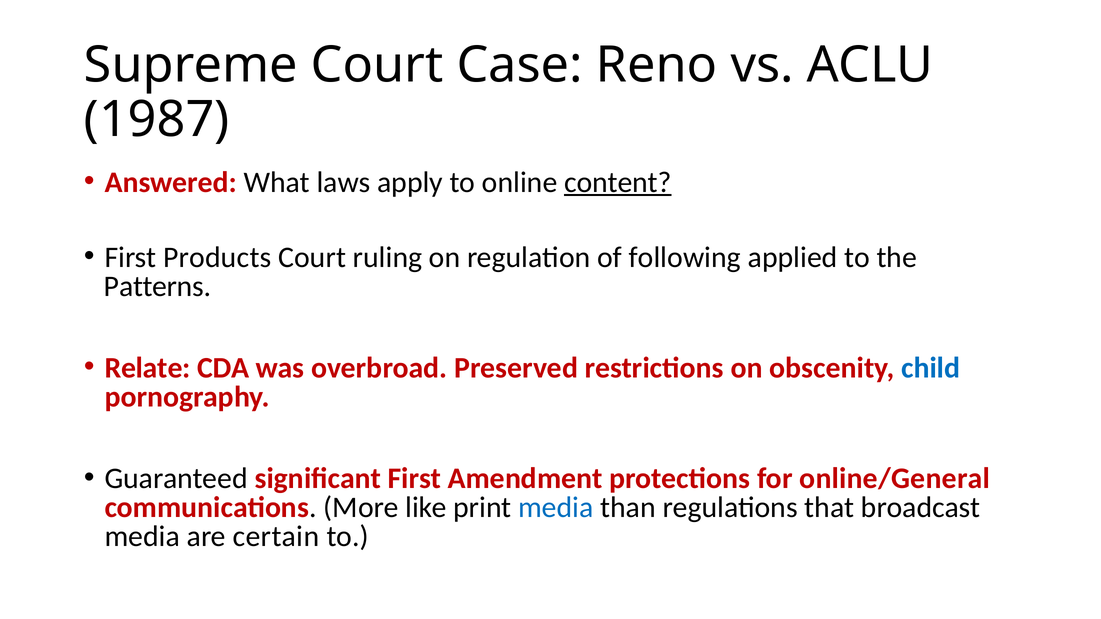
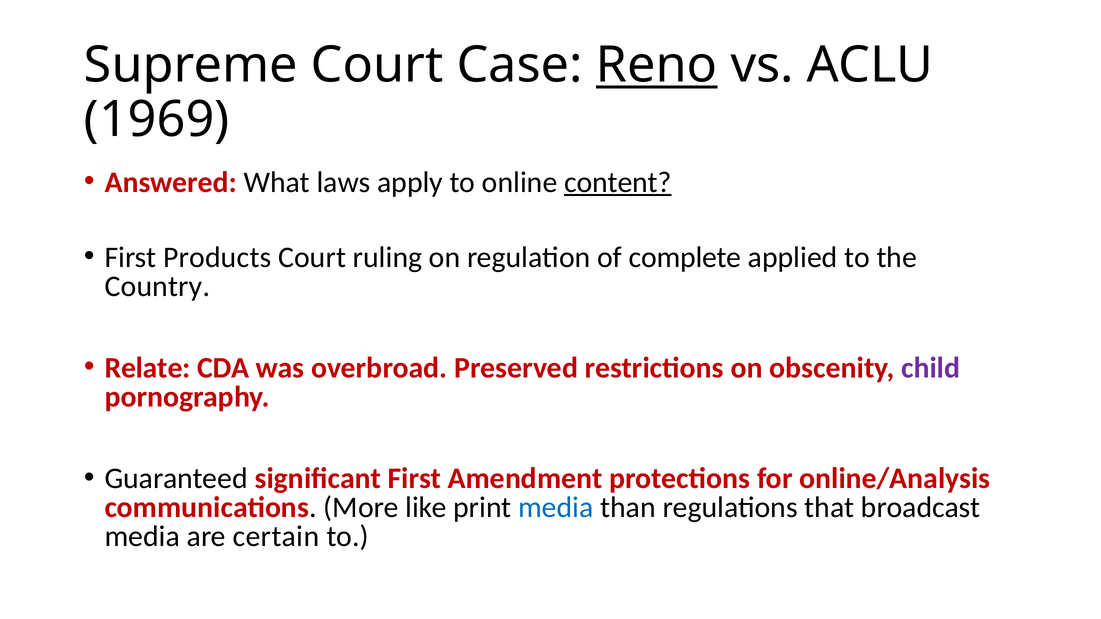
Reno underline: none -> present (657, 65)
1987: 1987 -> 1969 (157, 120)
following: following -> complete (685, 257)
Patterns: Patterns -> Country (157, 286)
child colour: blue -> purple (931, 368)
online/General: online/General -> online/Analysis (895, 479)
